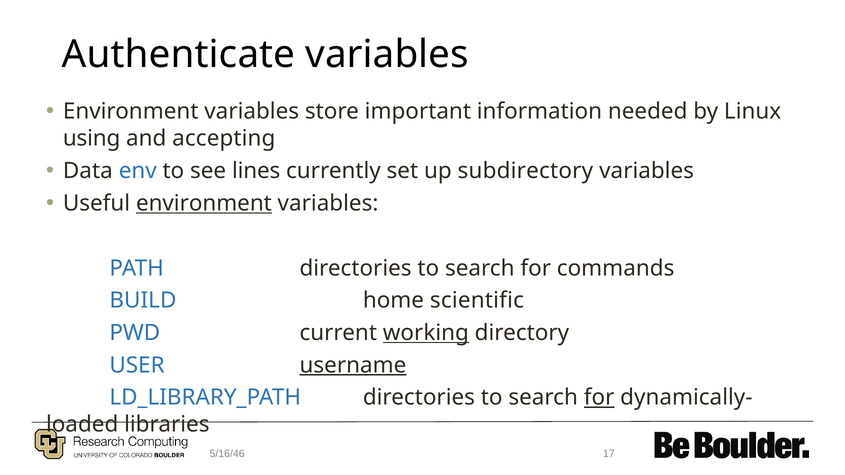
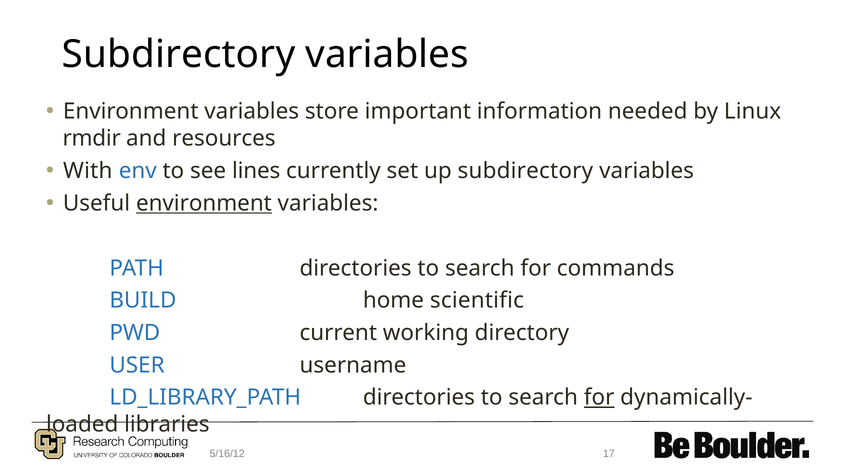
Authenticate: Authenticate -> Subdirectory (179, 55)
using: using -> rmdir (92, 139)
accepting: accepting -> resources (224, 139)
Data: Data -> With (88, 171)
working underline: present -> none (426, 333)
username underline: present -> none (353, 365)
5/16/46: 5/16/46 -> 5/16/12 (227, 454)
